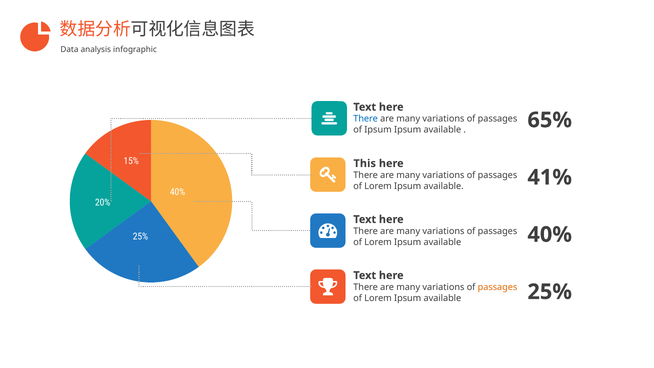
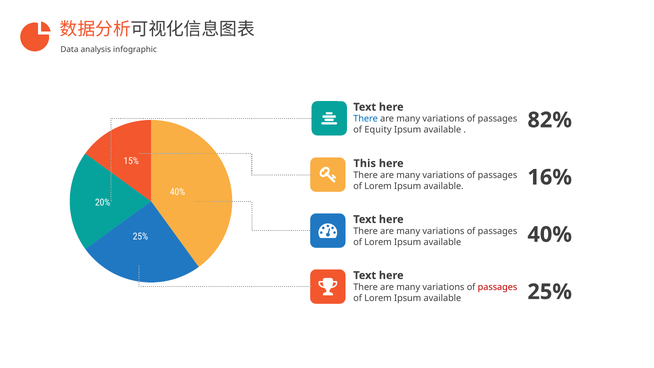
65%: 65% -> 82% (550, 120)
of Ipsum: Ipsum -> Equity (378, 130)
41%: 41% -> 16% (550, 177)
passages colour: orange -> red (498, 287)
